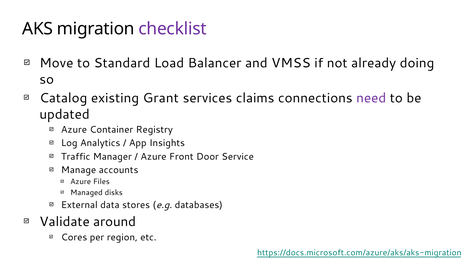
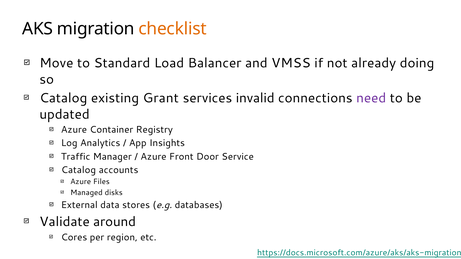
checklist colour: purple -> orange (173, 29)
claims: claims -> invalid (255, 98)
Manage: Manage -> Catalog (79, 170)
